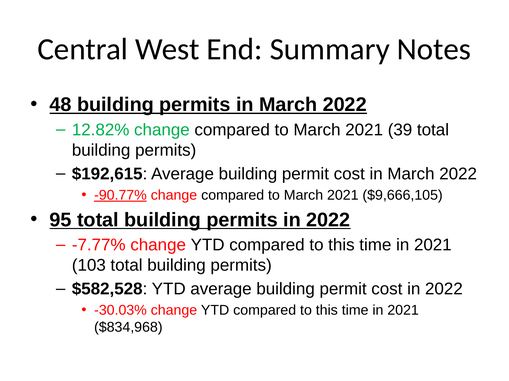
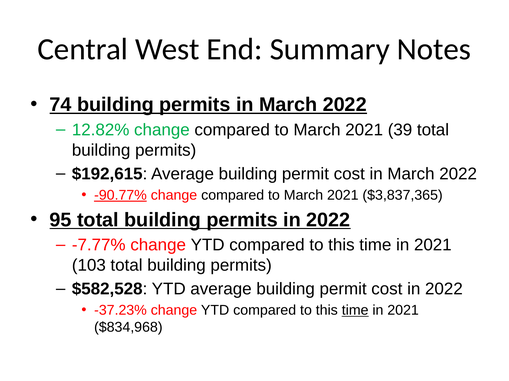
48: 48 -> 74 (61, 105)
$9,666,105: $9,666,105 -> $3,837,365 (403, 196)
-30.03%: -30.03% -> -37.23% (120, 311)
time underline: none -> present (355, 311)
